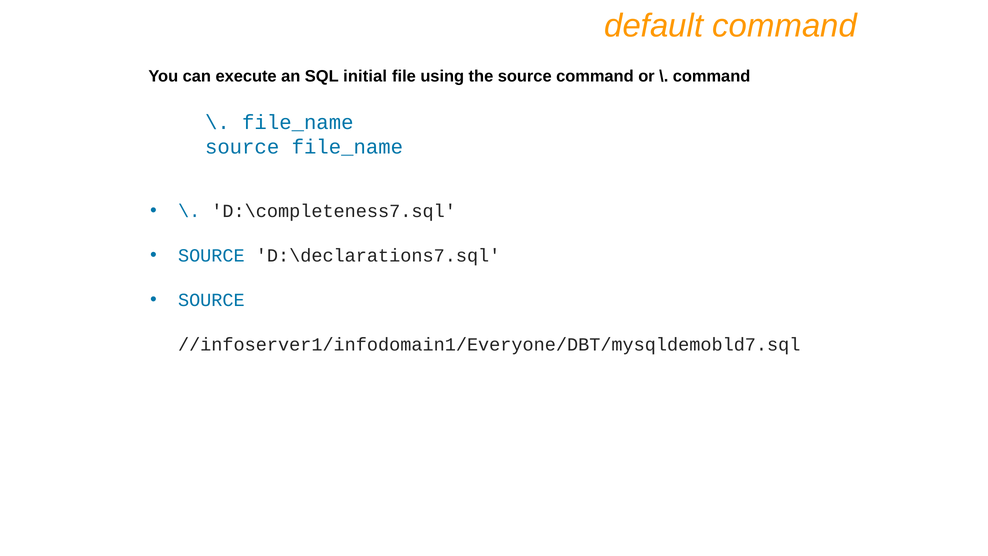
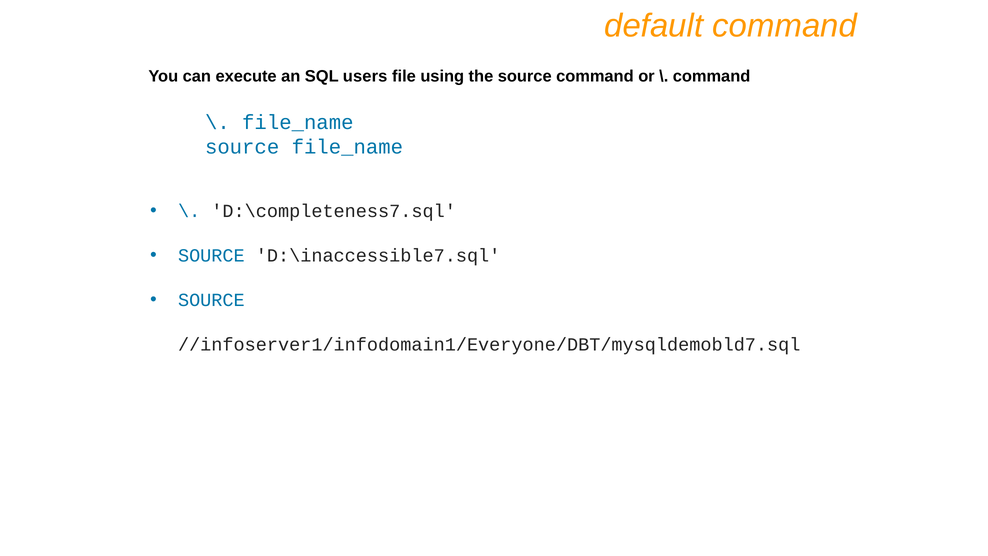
initial: initial -> users (365, 76)
D:\declarations7.sql: D:\declarations7.sql -> D:\inaccessible7.sql (378, 255)
